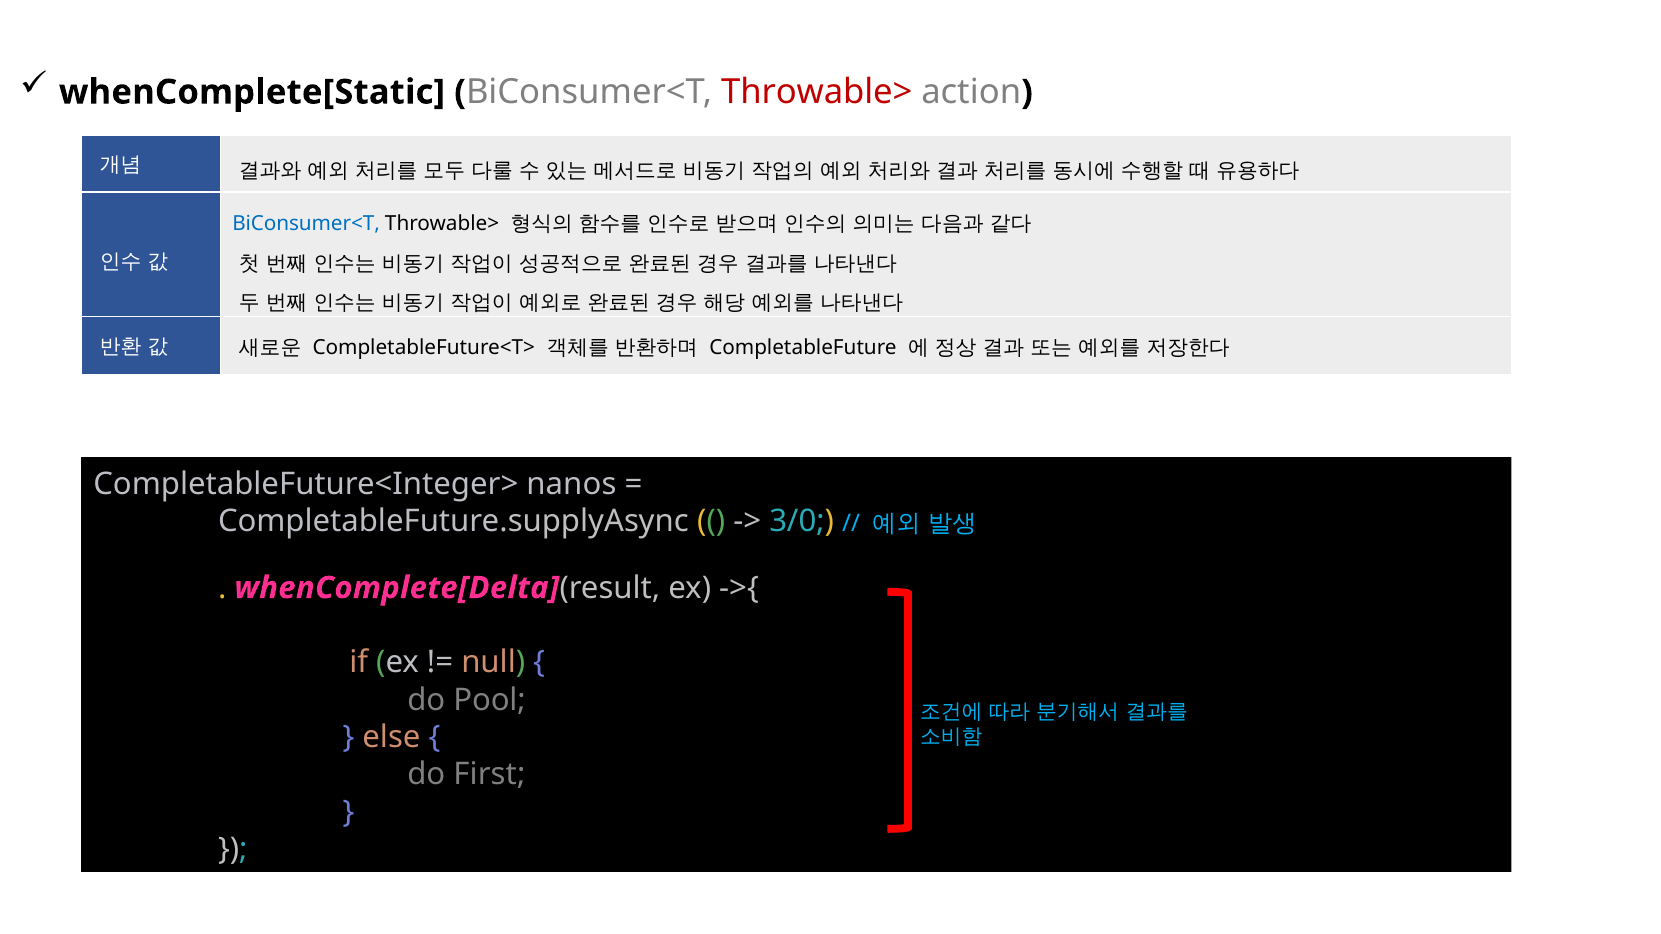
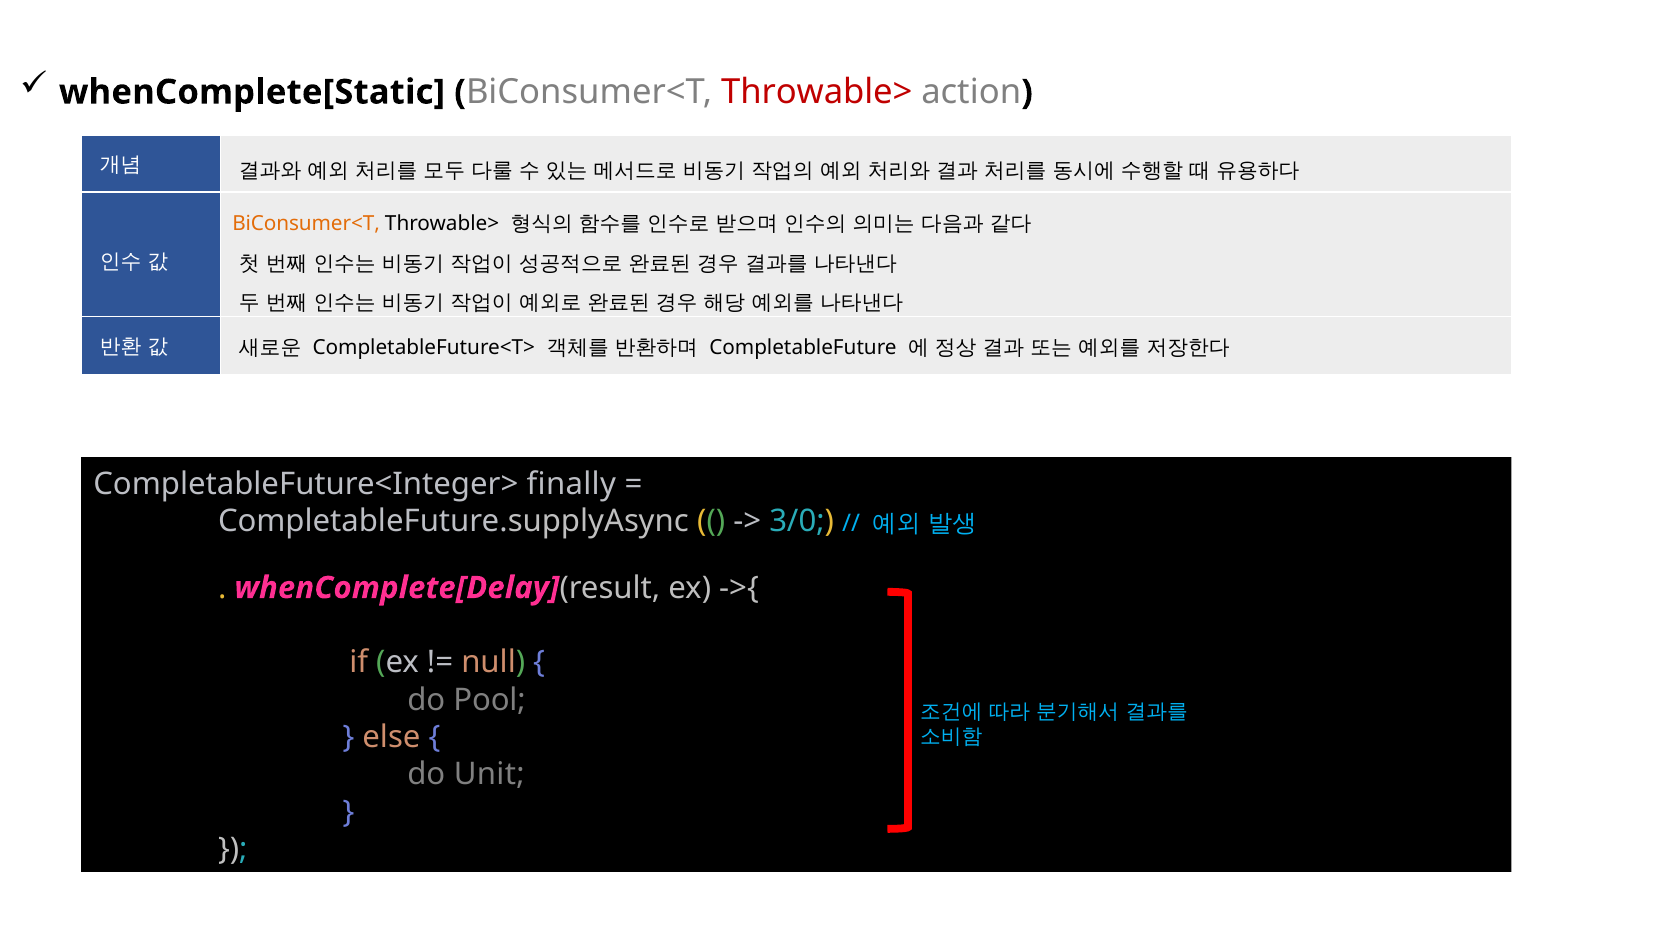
BiConsumer<T colour: blue -> orange (306, 224)
nanos: nanos -> finally (571, 484)
whenComplete[Delta: whenComplete[Delta -> whenComplete[Delay (397, 588)
First: First -> Unit (489, 775)
